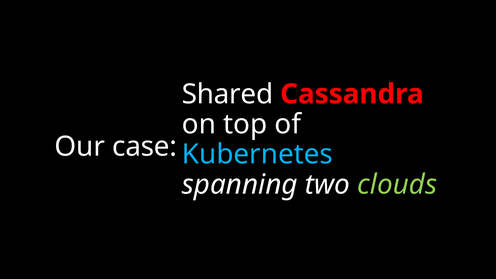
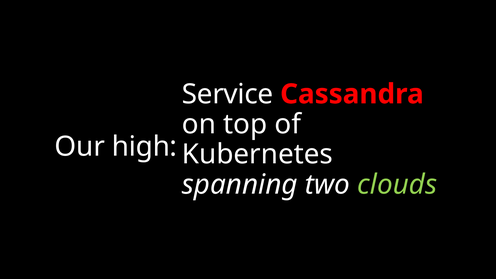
Shared: Shared -> Service (228, 94)
case: case -> high (145, 147)
Kubernetes colour: light blue -> white (257, 154)
